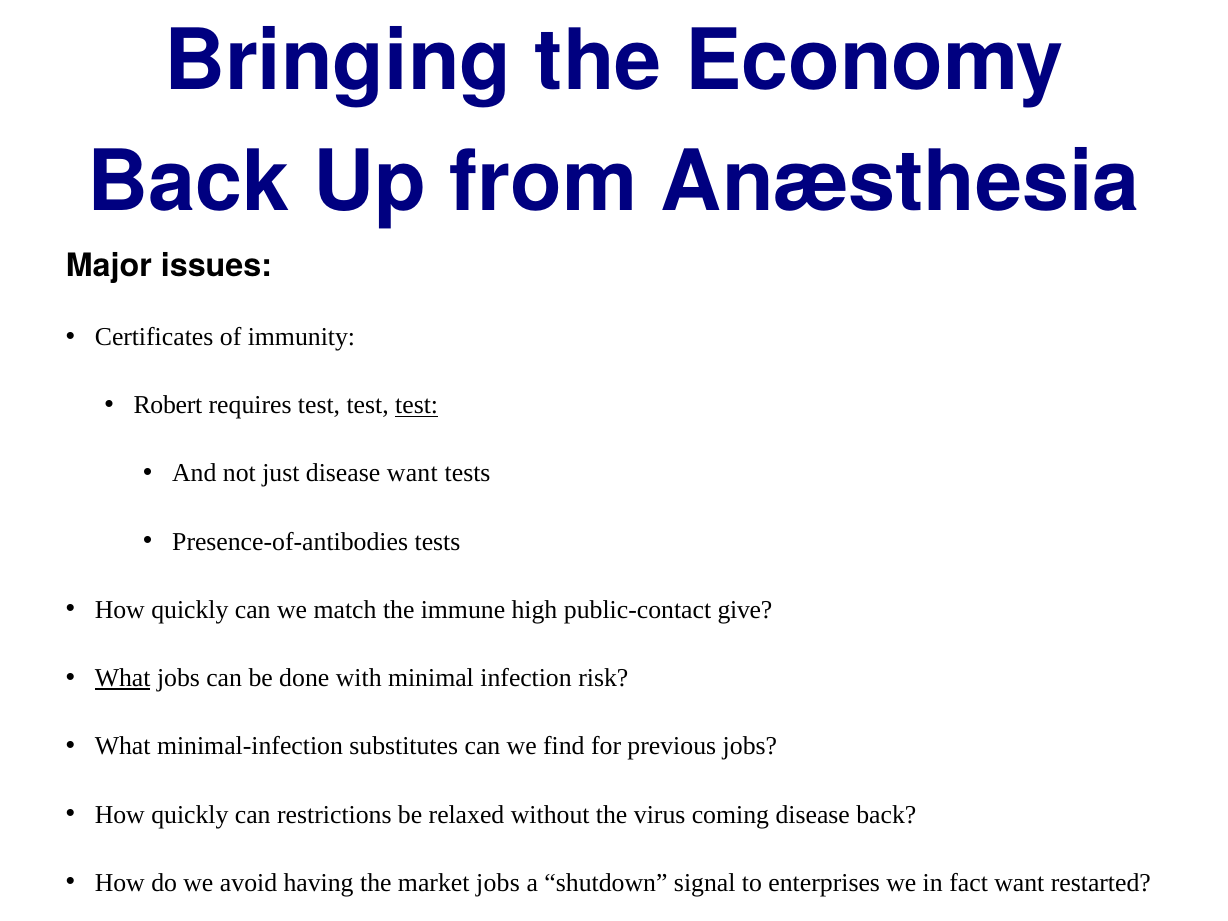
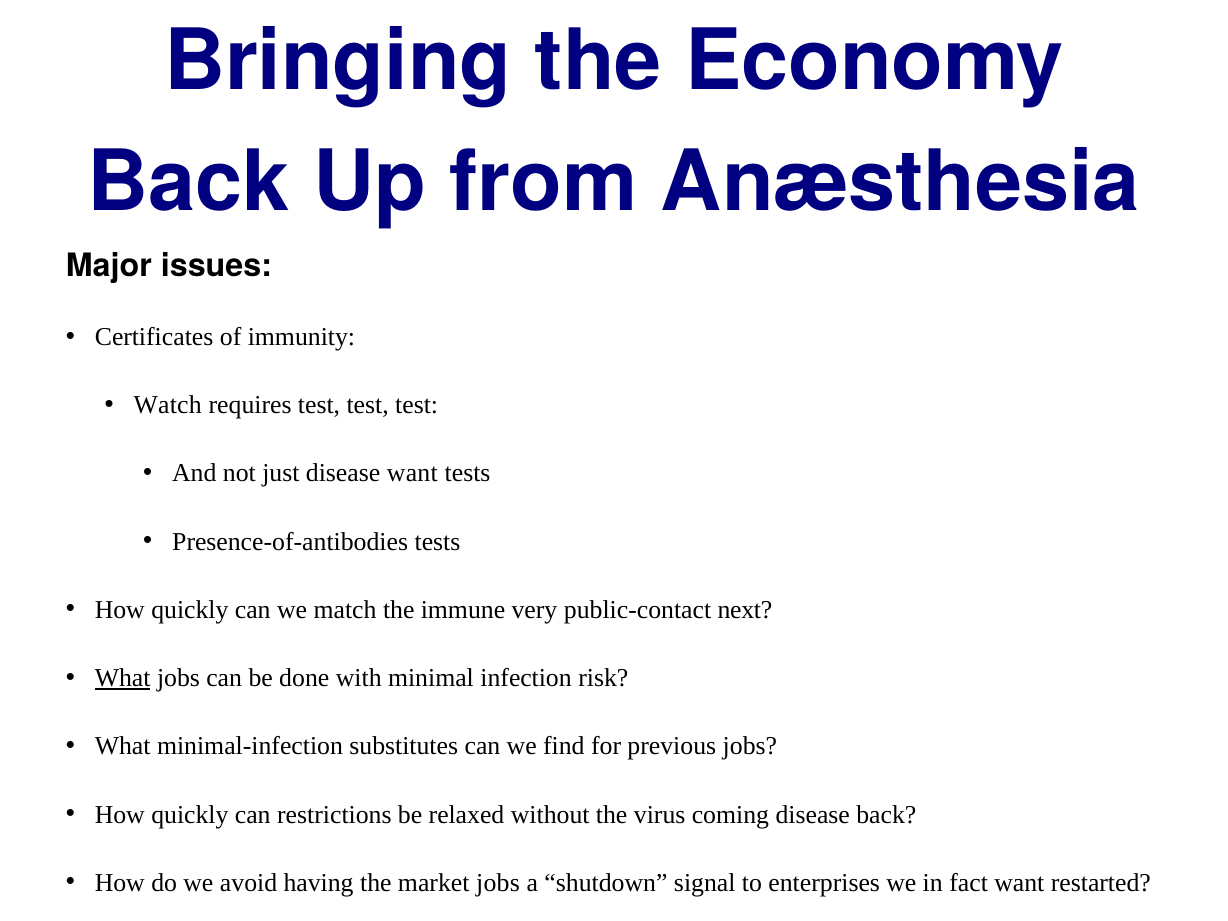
Robert: Robert -> Watch (168, 405)
test underline: present -> none (417, 405)
high: high -> very (534, 610)
give: give -> next (745, 610)
